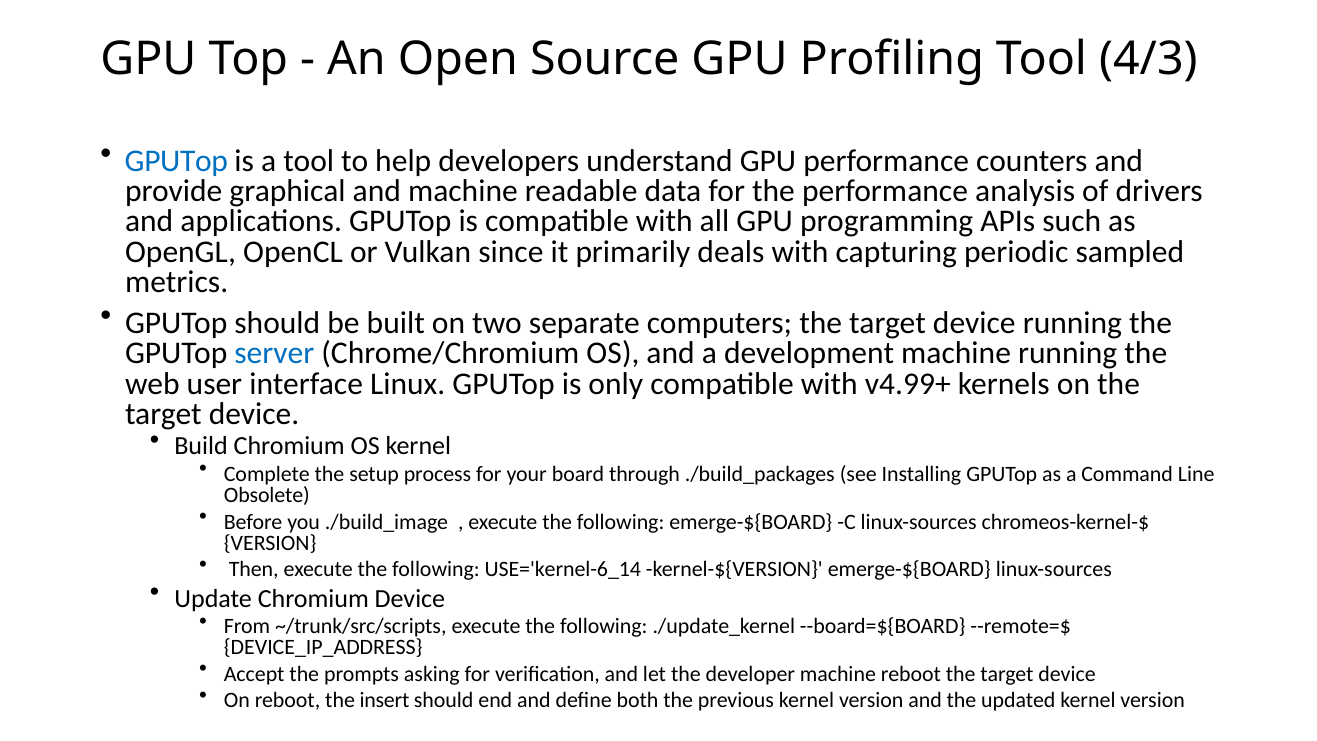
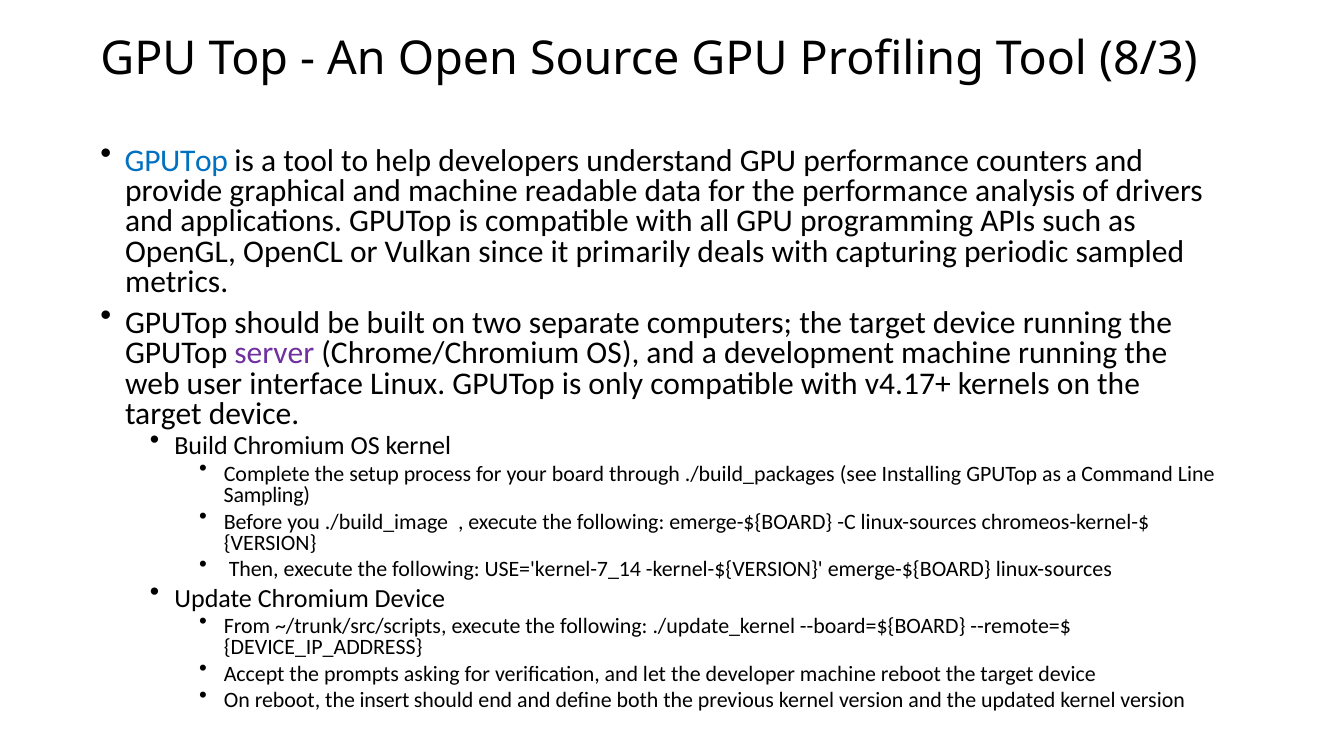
4/3: 4/3 -> 8/3 (1148, 59)
server colour: blue -> purple (274, 353)
v4.99+: v4.99+ -> v4.17+ (908, 384)
Obsolete: Obsolete -> Sampling (267, 495)
USE='kernel-6_14: USE='kernel-6_14 -> USE='kernel-7_14 (563, 569)
